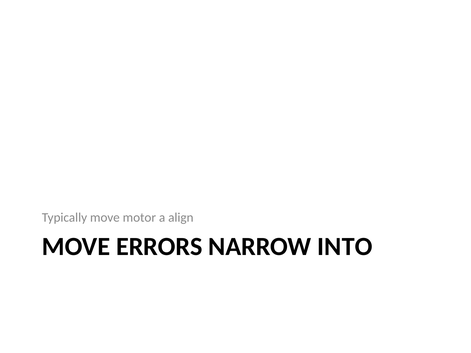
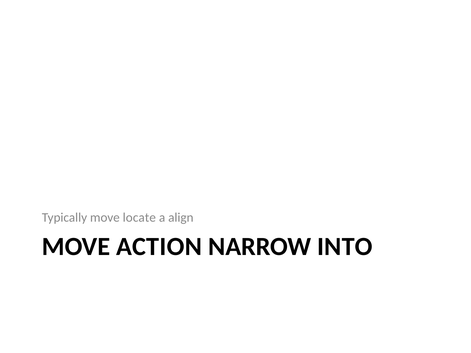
motor: motor -> locate (139, 218)
ERRORS: ERRORS -> ACTION (159, 247)
